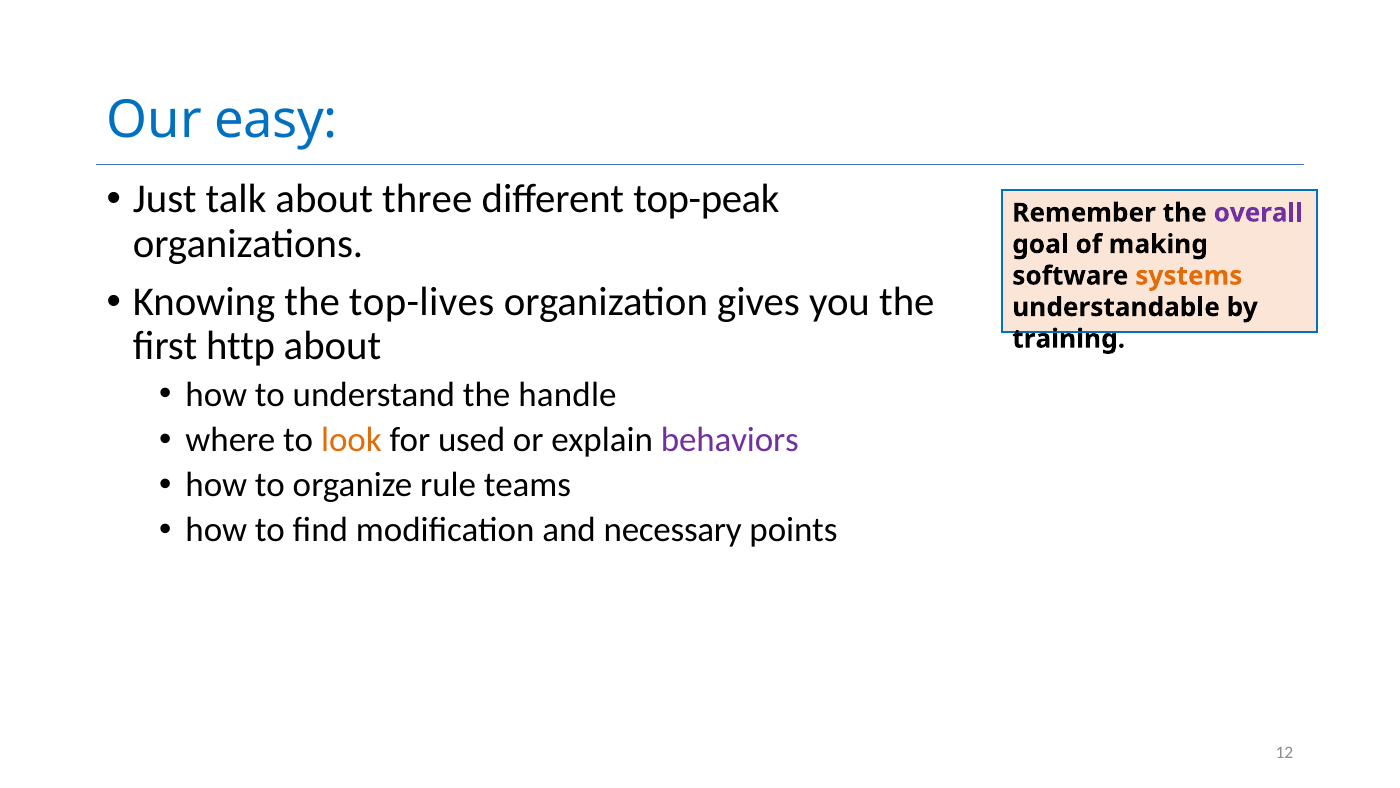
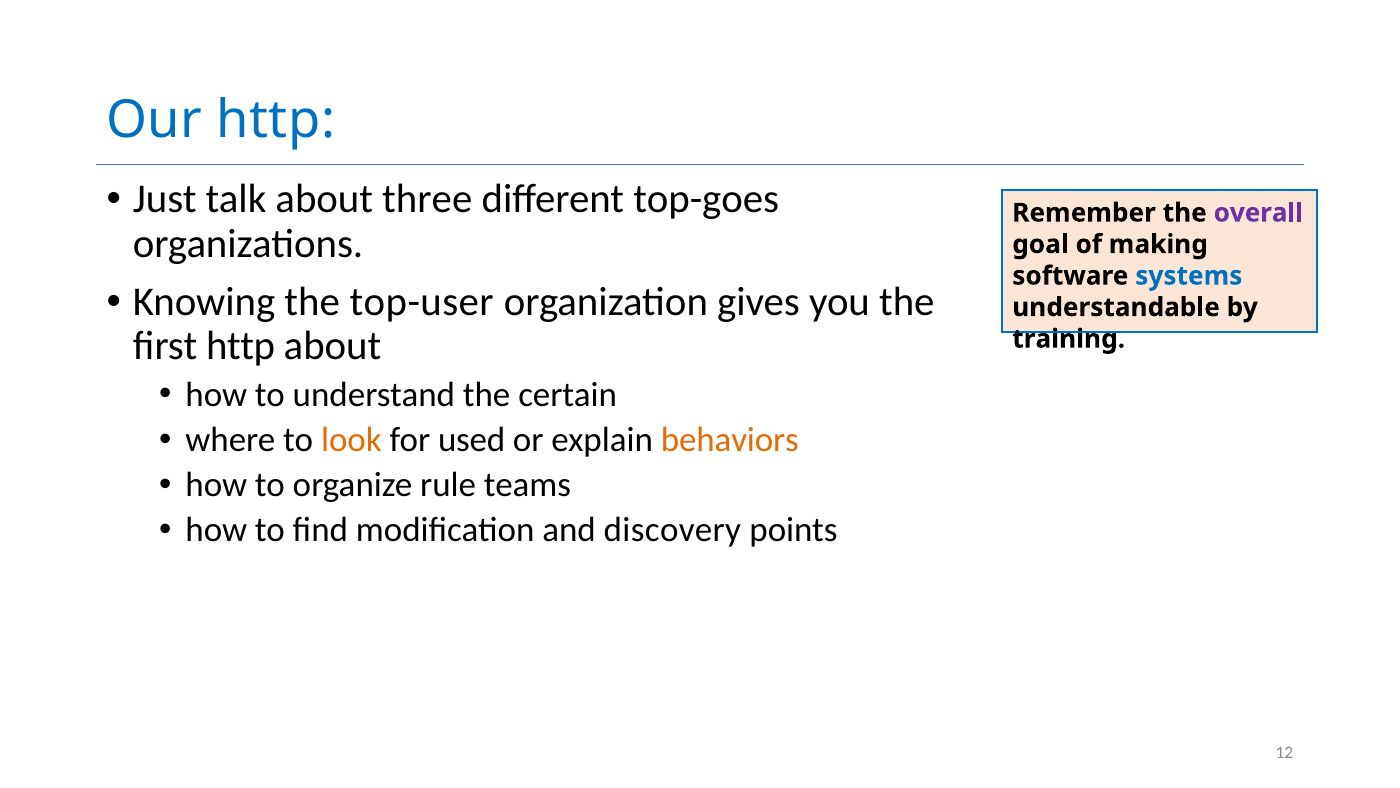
Our easy: easy -> http (276, 120)
top-peak: top-peak -> top-goes (706, 199)
systems colour: orange -> blue (1189, 276)
top-lives: top-lives -> top-user (422, 302)
handle: handle -> certain (568, 395)
behaviors colour: purple -> orange (730, 440)
necessary: necessary -> discovery (672, 530)
